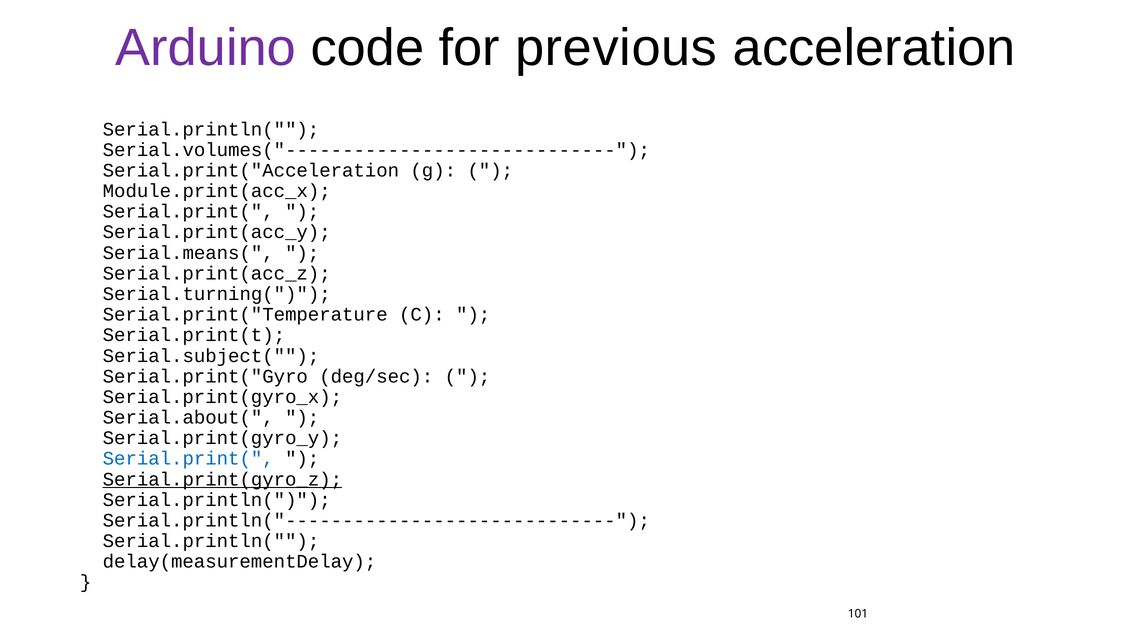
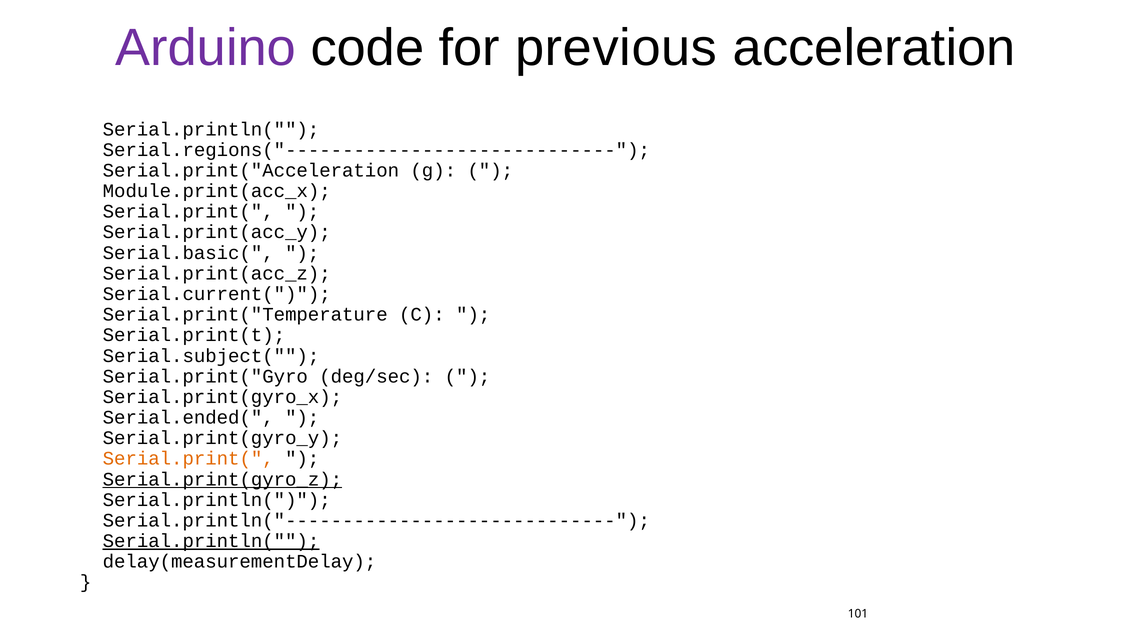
Serial.volumes("-----------------------------: Serial.volumes("----------------------------- -> Serial.regions("----------------------------- (376, 150)
Serial.means(: Serial.means( -> Serial.basic( (188, 253)
Serial.turning(: Serial.turning( -> Serial.current( (217, 294)
Serial.about(: Serial.about( -> Serial.ended( (188, 417)
Serial.print( colour: blue -> orange (188, 458)
Serial.println( underline: none -> present (211, 541)
